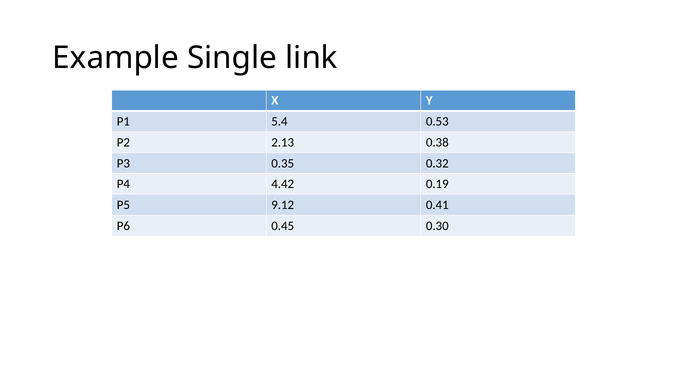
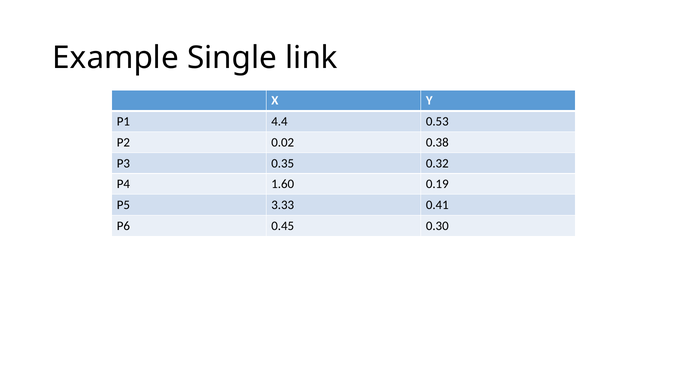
5.4: 5.4 -> 4.4 (279, 122)
2.13: 2.13 -> 0.02 (283, 143)
4.42: 4.42 -> 1.60 (283, 184)
9.12: 9.12 -> 3.33 (283, 205)
